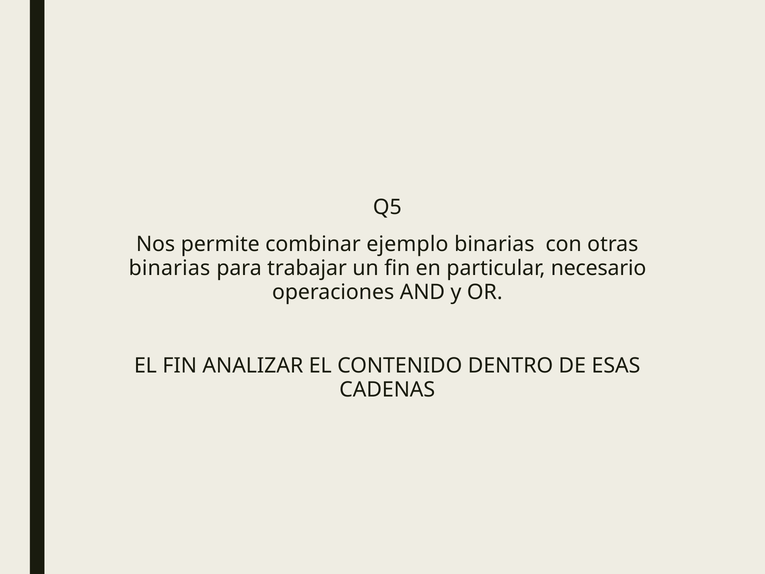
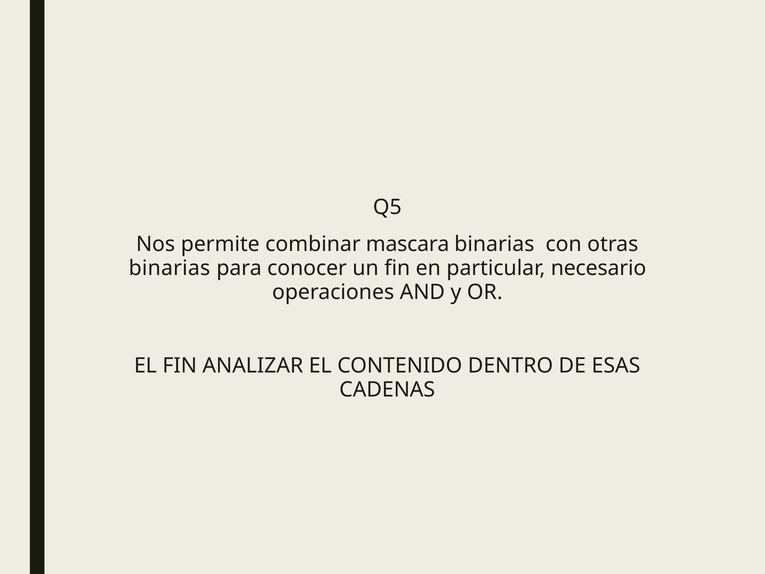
ejemplo: ejemplo -> mascara (408, 244)
trabajar: trabajar -> conocer (307, 268)
